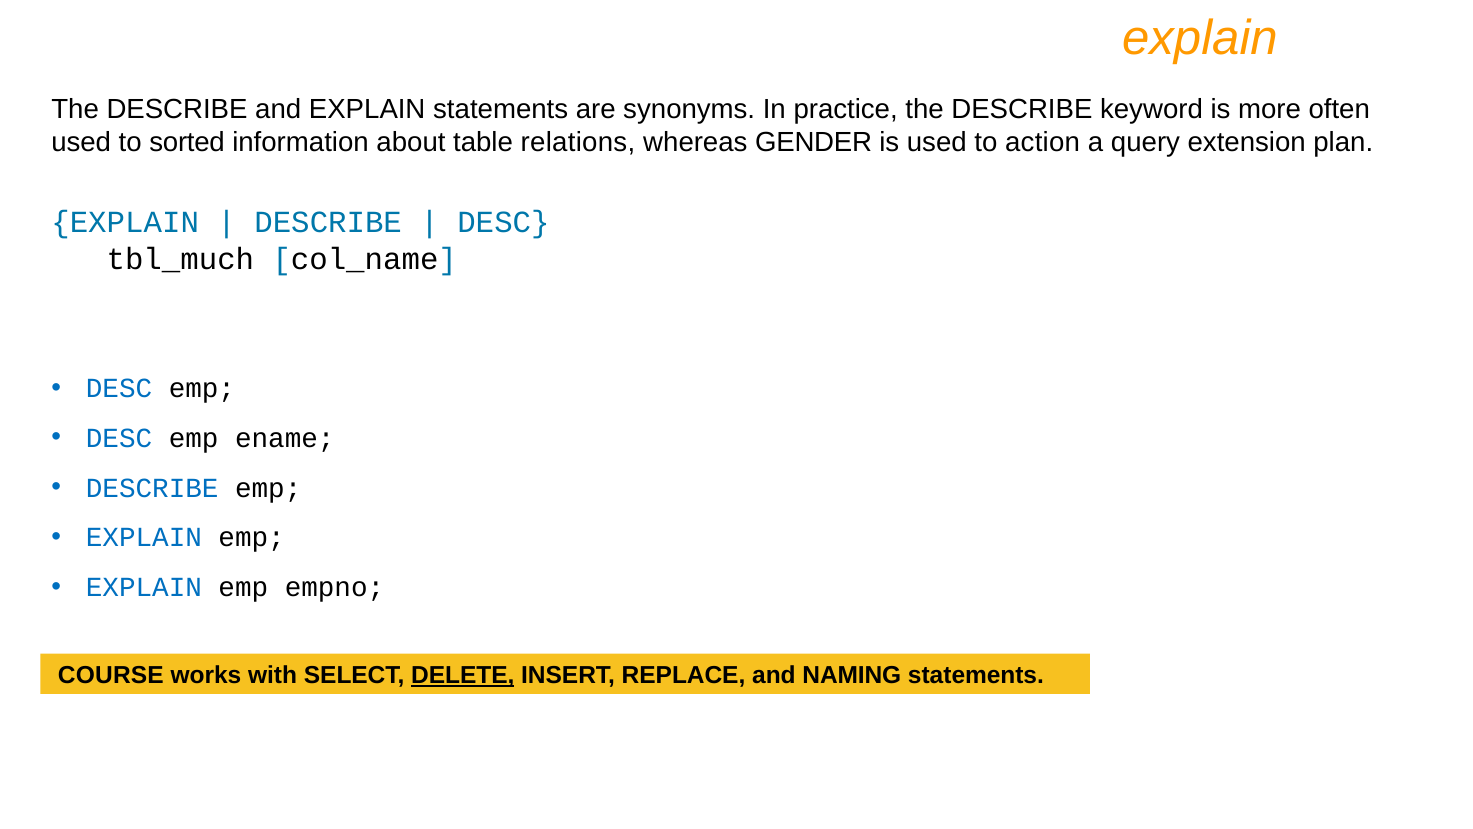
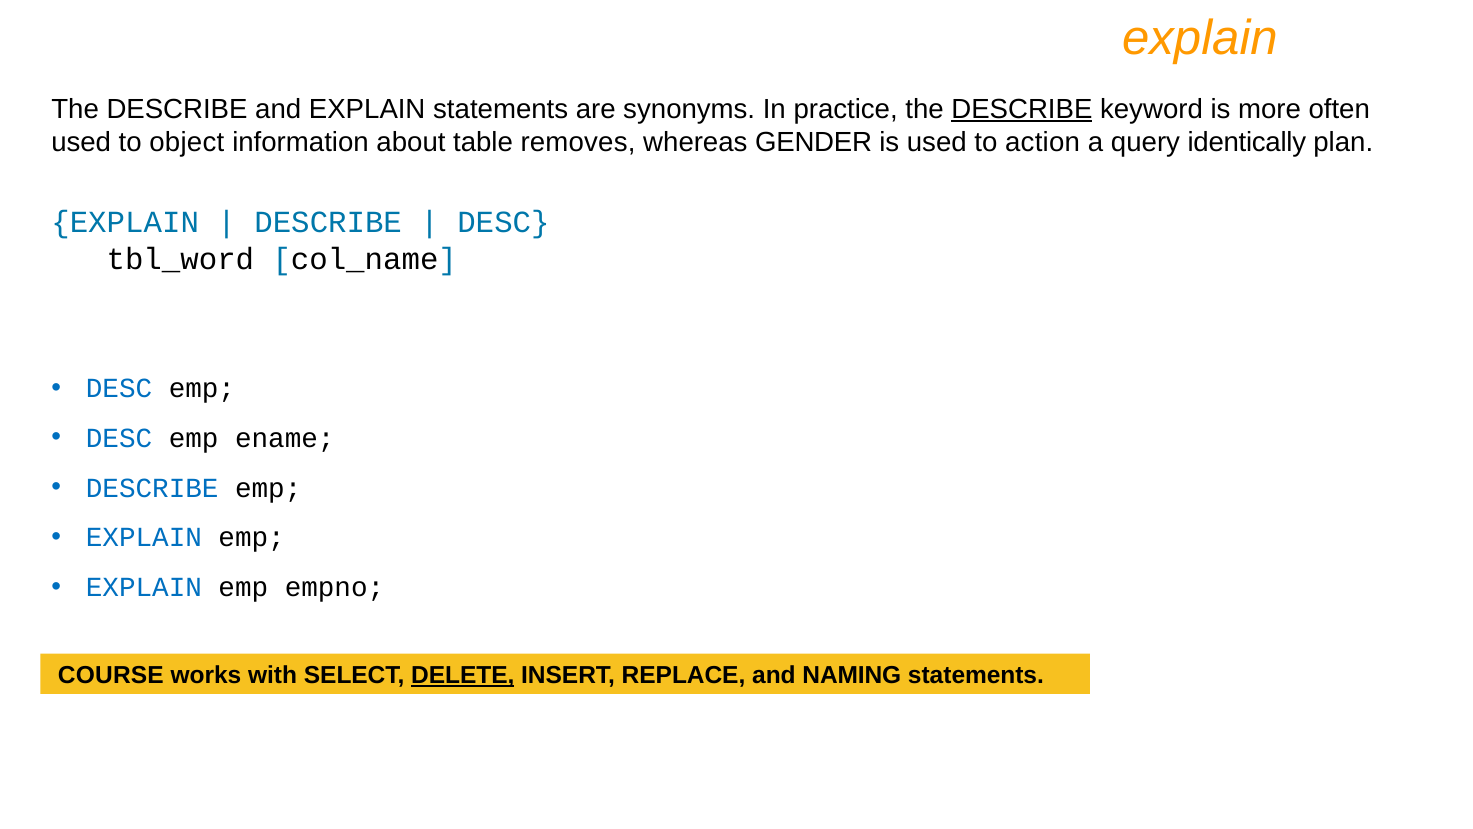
DESCRIBE underline: none -> present (1022, 109)
sorted: sorted -> object (187, 142)
relations: relations -> removes (578, 142)
extension: extension -> identically (1247, 142)
tbl_much: tbl_much -> tbl_word (180, 260)
